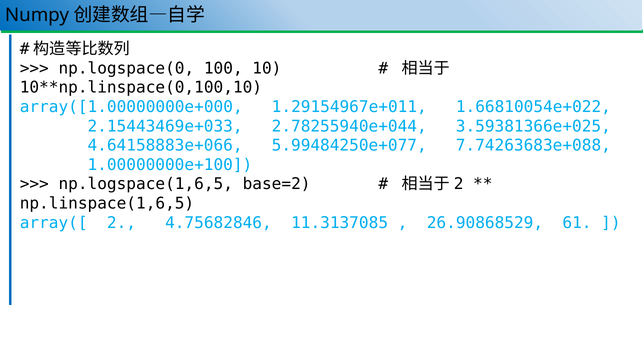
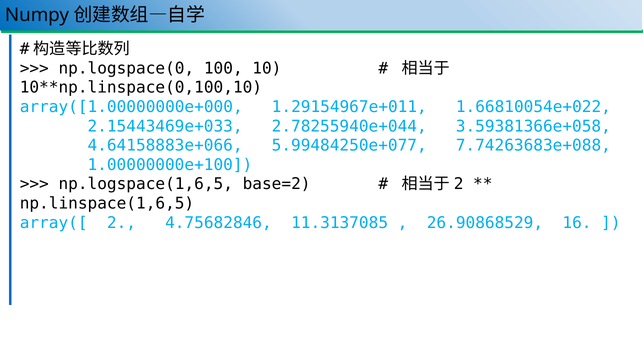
3.59381366e+025: 3.59381366e+025 -> 3.59381366e+058 (533, 126)
61: 61 -> 16 (577, 223)
